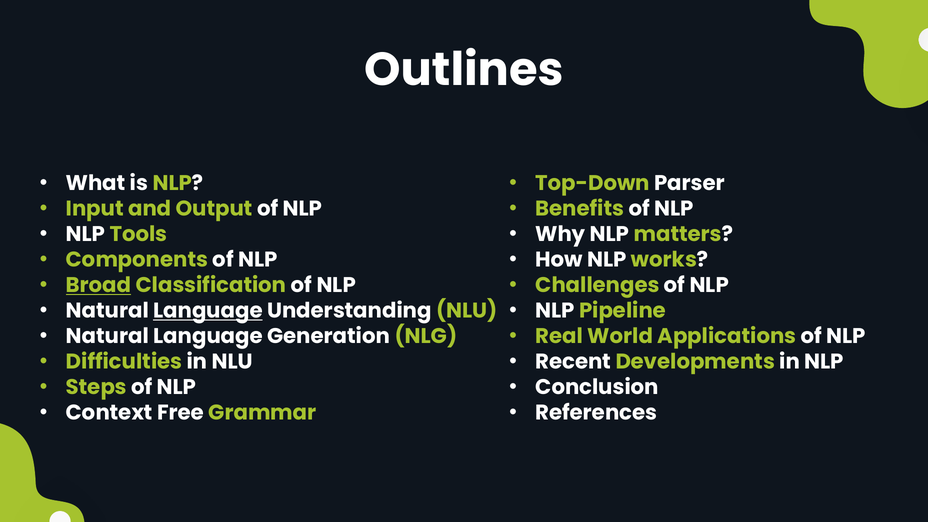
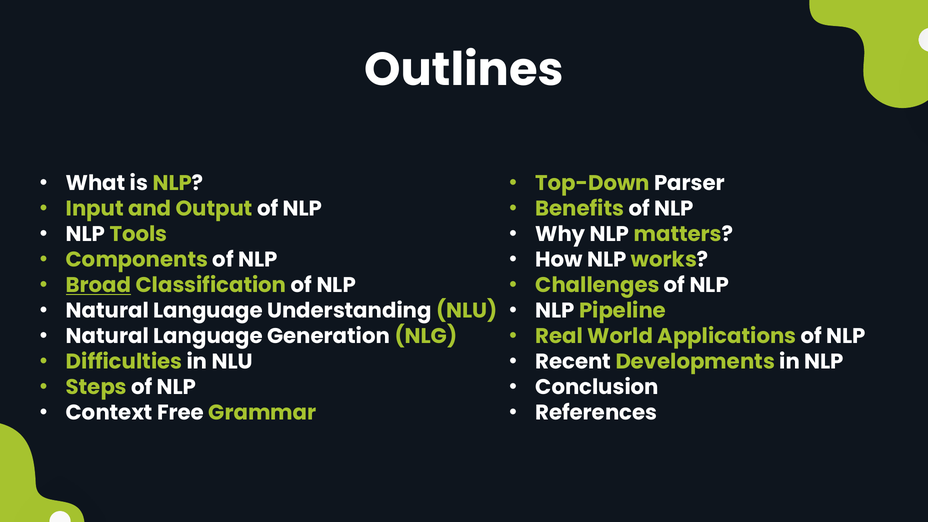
Language underline: present -> none (208, 311)
